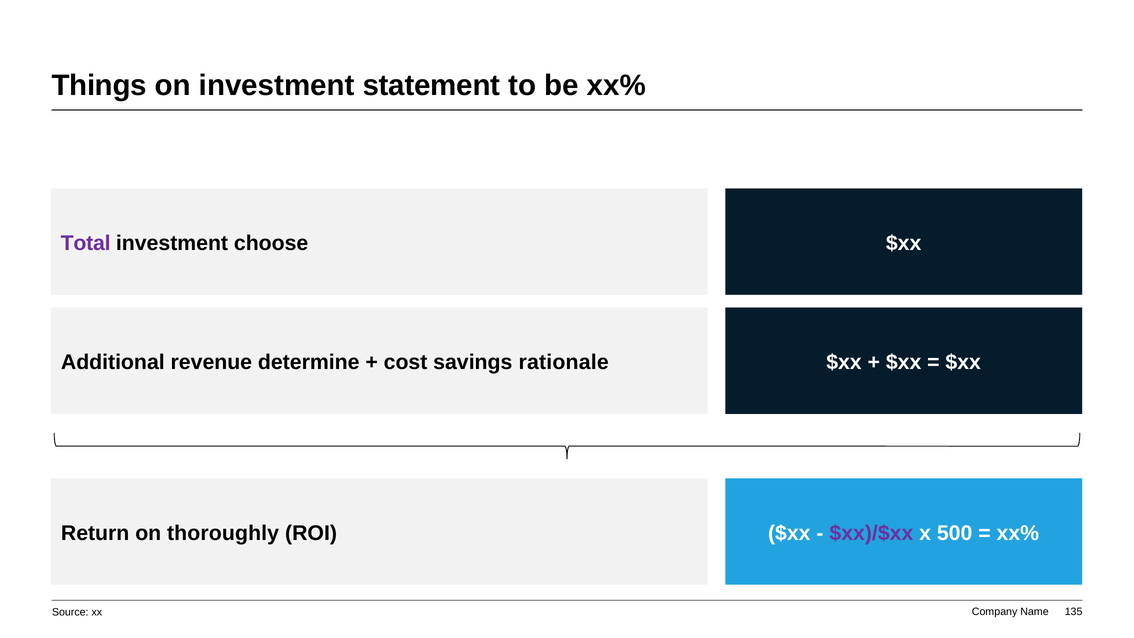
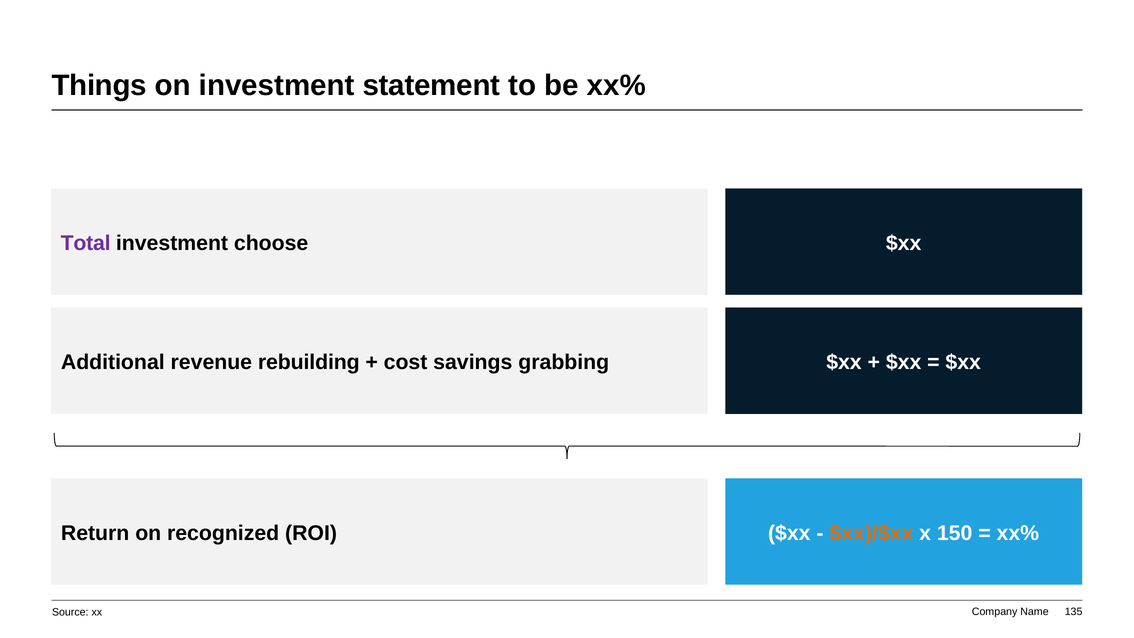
determine: determine -> rebuilding (309, 362)
rationale: rationale -> grabbing (564, 362)
thoroughly: thoroughly -> recognized (223, 533)
$xx)/$xx colour: purple -> orange (871, 533)
500: 500 -> 150 (955, 533)
